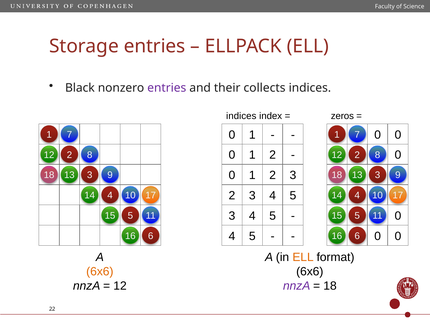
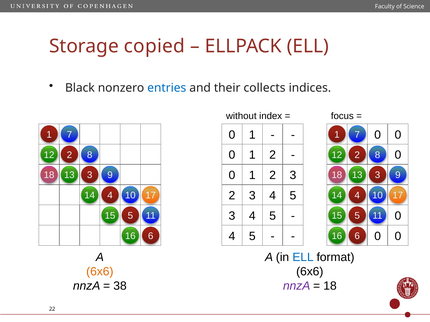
Storage entries: entries -> copied (154, 46)
entries colour: purple -> blue (167, 88)
indices: indices -> without (241, 116)
zeros: zeros -> focus (342, 116)
ELL colour: orange -> blue (303, 258)
12: 12 -> 38 (120, 286)
